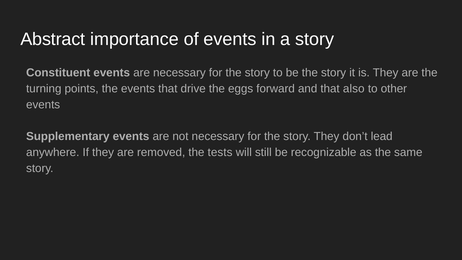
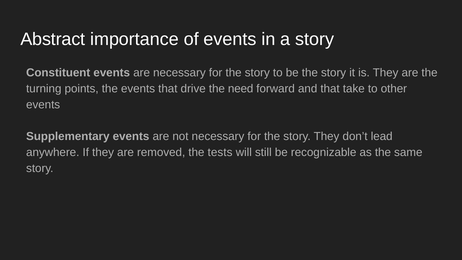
eggs: eggs -> need (241, 89)
also: also -> take (354, 89)
